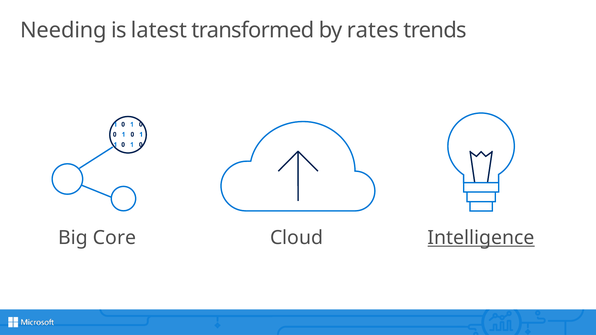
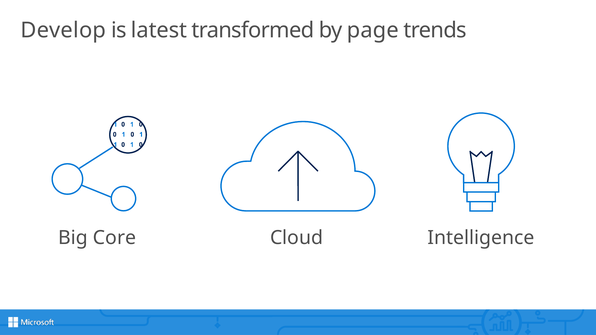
Needing: Needing -> Develop (63, 30)
rates: rates -> page (373, 30)
Intelligence underline: present -> none (481, 238)
